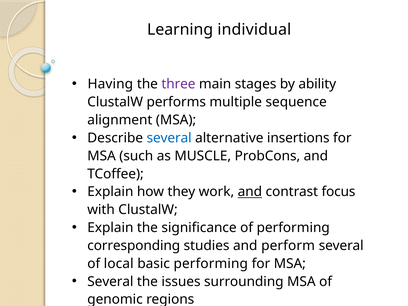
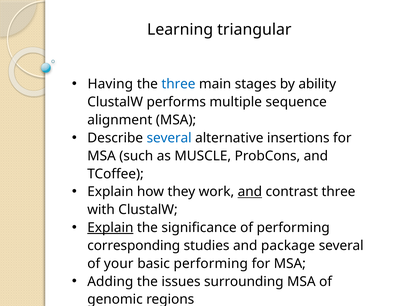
individual: individual -> triangular (254, 30)
three colour: purple -> blue (178, 84)
contrast focus: focus -> three (338, 192)
Explain underline: none -> present (110, 228)
perform: perform -> package (288, 246)
local: local -> your (119, 264)
Several: Several -> Adding (110, 282)
